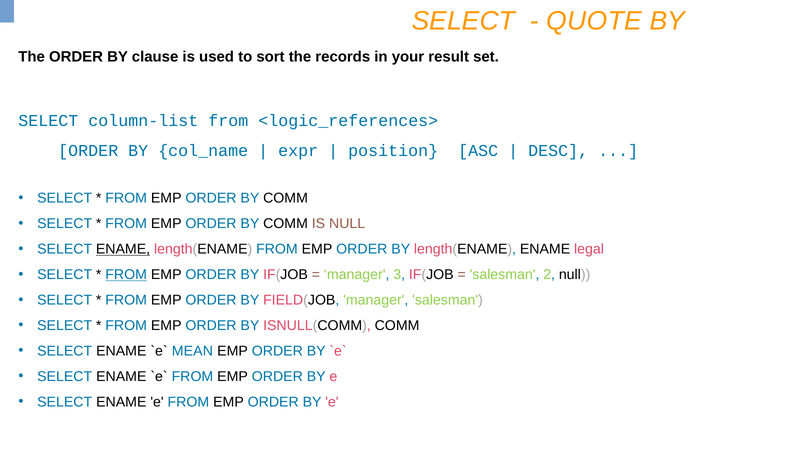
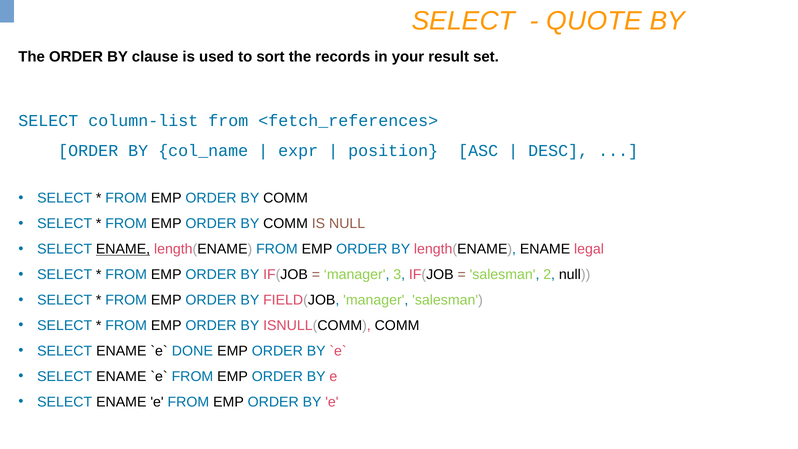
<logic_references>: <logic_references> -> <fetch_references> (348, 121)
FROM underline: present -> none (126, 275)
MEAN: MEAN -> DONE (192, 351)
